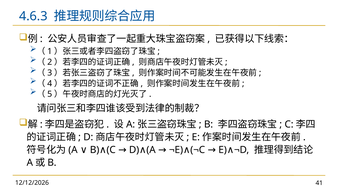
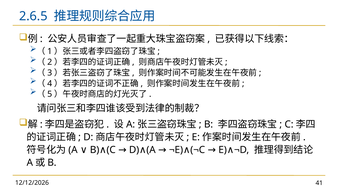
4.6.3: 4.6.3 -> 2.6.5 (33, 16)
